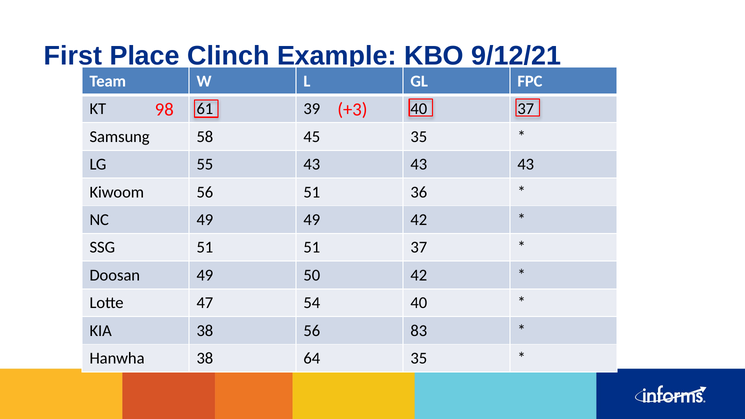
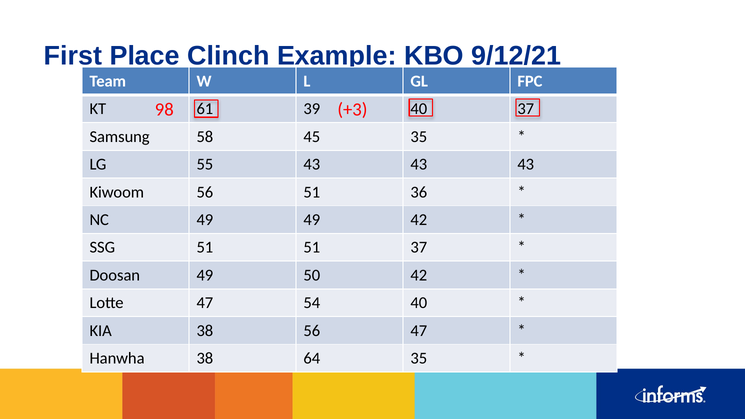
56 83: 83 -> 47 (419, 331)
